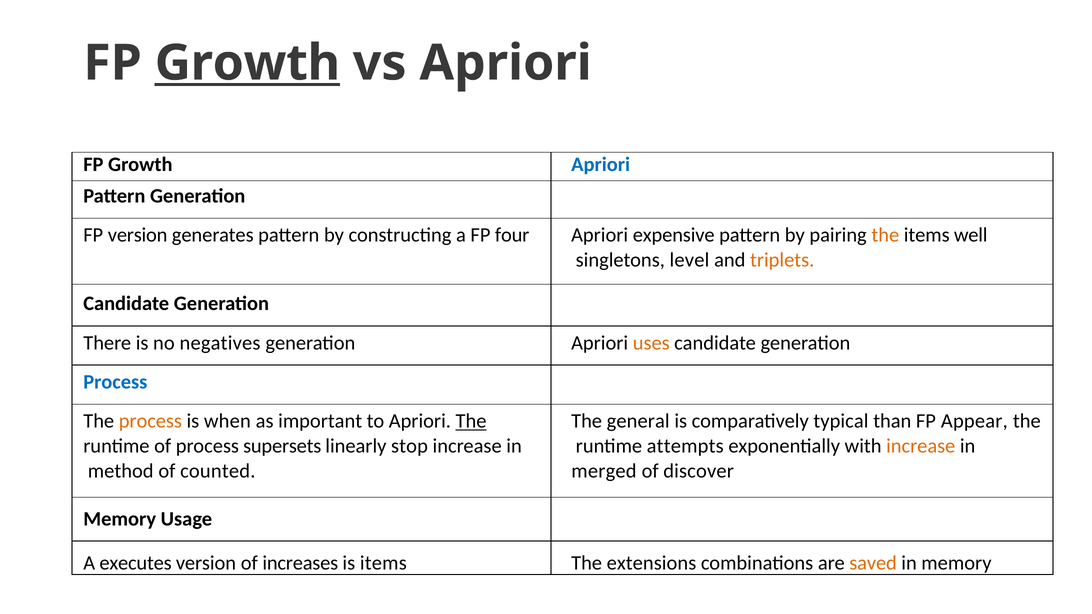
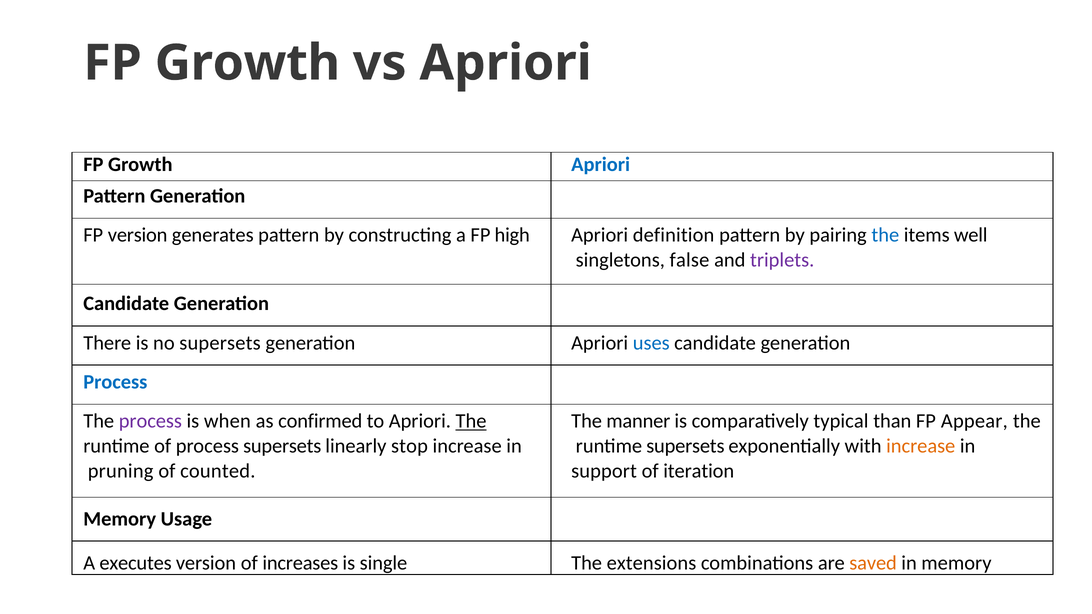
Growth underline: present -> none (247, 63)
four: four -> high (512, 235)
expensive: expensive -> definition (674, 235)
the colour: orange -> blue (885, 235)
level: level -> false (689, 260)
triplets colour: orange -> purple (782, 260)
no negatives: negatives -> supersets (220, 343)
uses colour: orange -> blue (651, 343)
process colour: orange -> purple (150, 421)
important: important -> confirmed (320, 421)
general: general -> manner (638, 421)
runtime attempts: attempts -> supersets (685, 446)
method: method -> pruning (121, 471)
merged: merged -> support (604, 471)
discover: discover -> iteration (699, 471)
is items: items -> single (384, 563)
